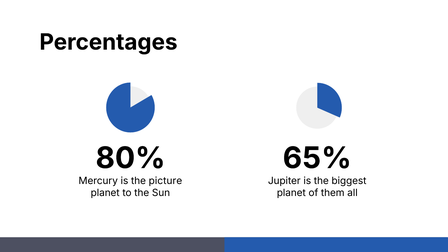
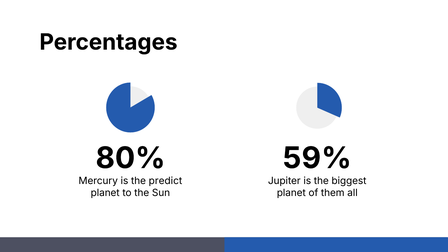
65%: 65% -> 59% (317, 158)
picture: picture -> predict (165, 181)
